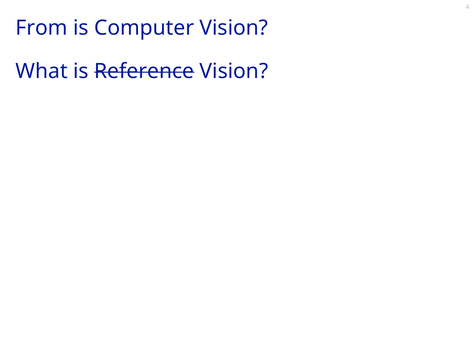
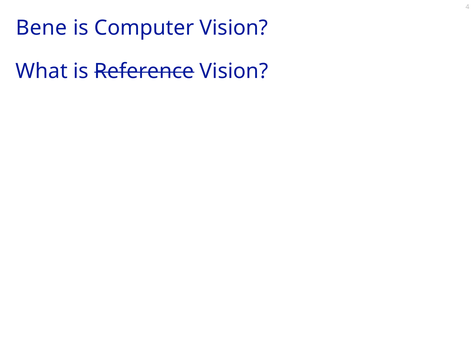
From: From -> Bene (42, 28)
